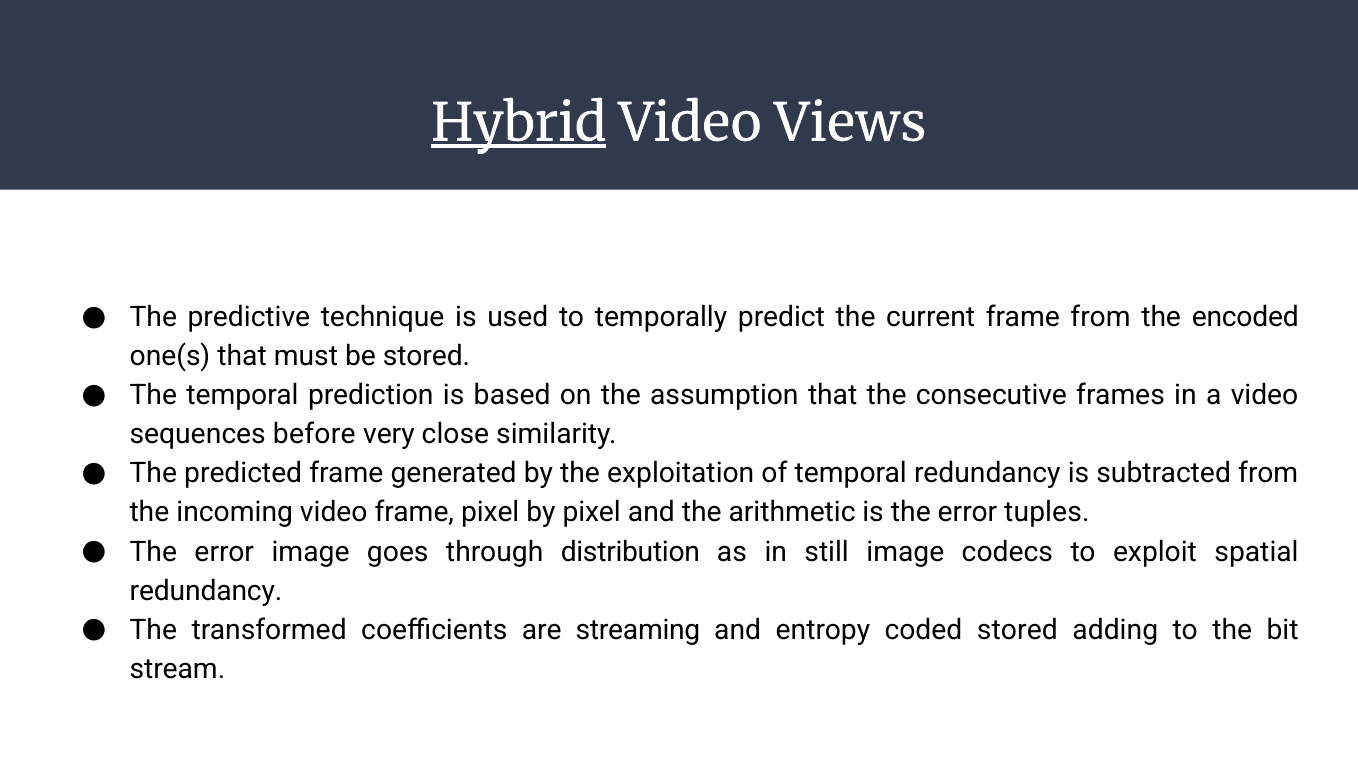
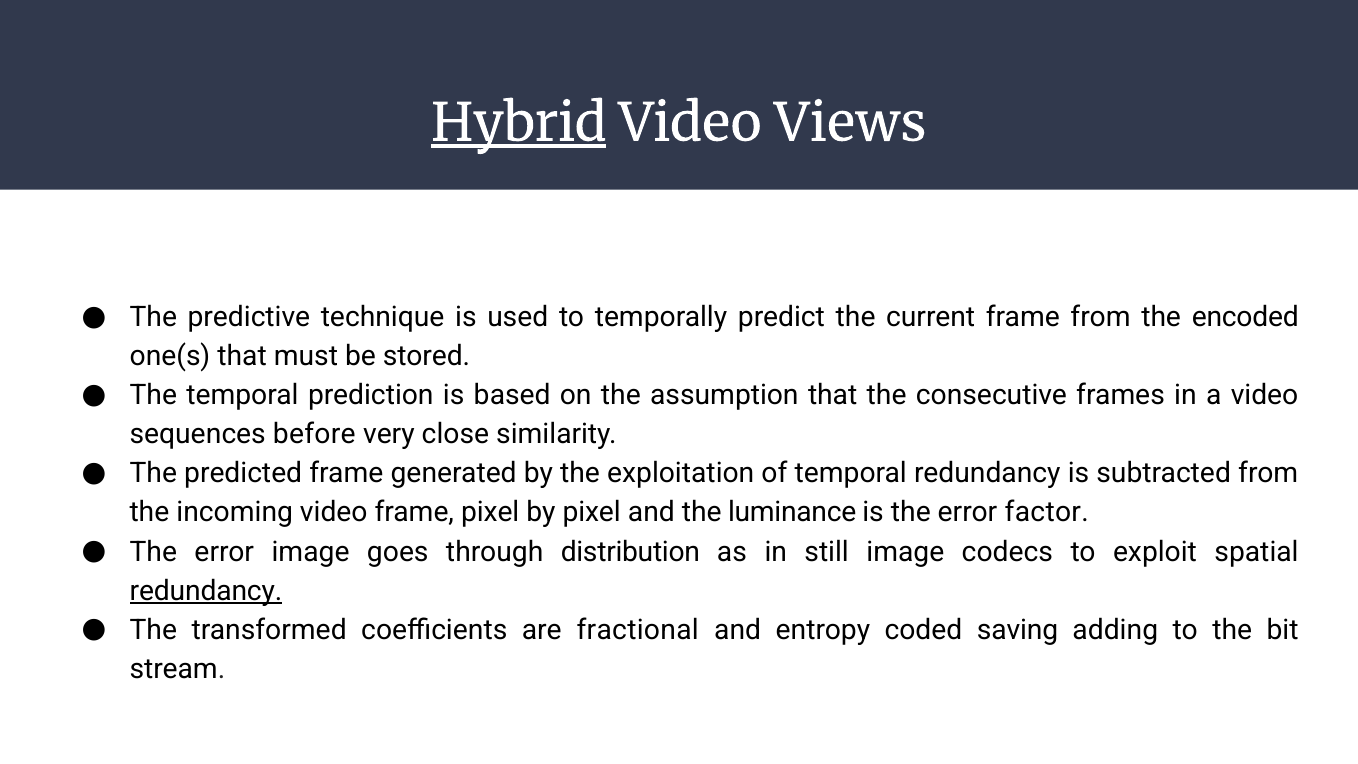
arithmetic: arithmetic -> luminance (792, 513)
tuples: tuples -> factor (1047, 513)
redundancy underline: none -> present (206, 591)
streaming: streaming -> fractional (638, 630)
coded stored: stored -> saving (1018, 630)
